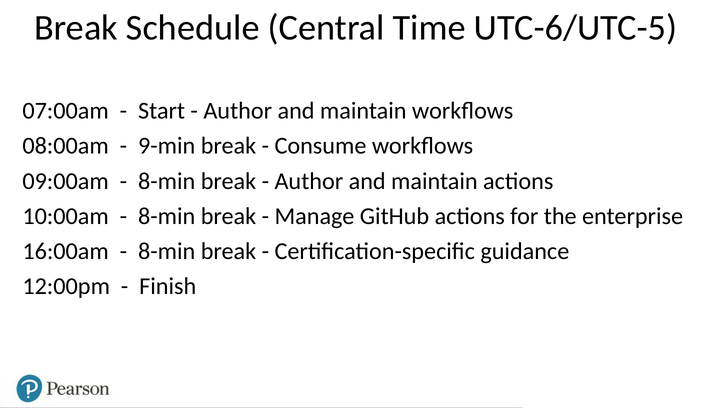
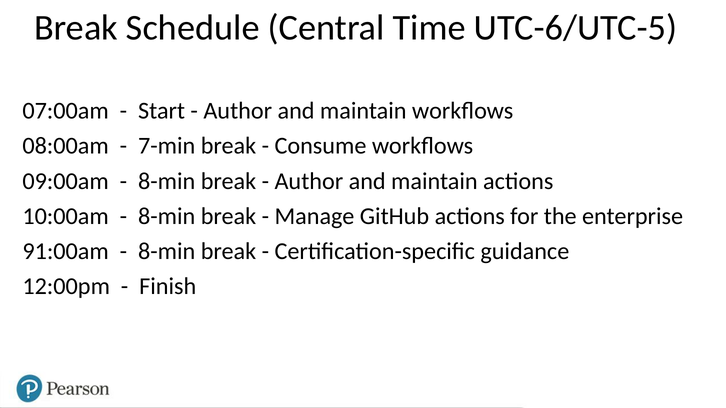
9-min: 9-min -> 7-min (167, 146)
16:00am: 16:00am -> 91:00am (66, 251)
